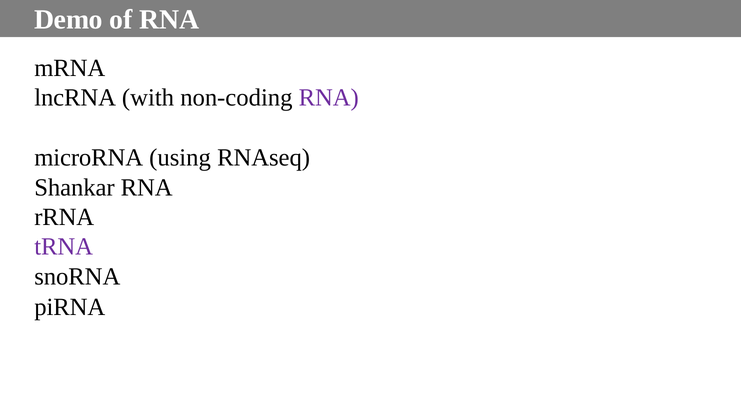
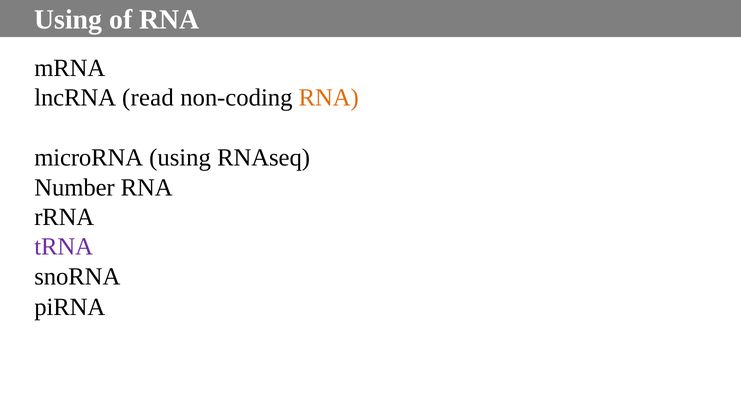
Demo: Demo -> Using (68, 20)
with: with -> read (148, 98)
RNA colour: purple -> orange (329, 98)
Shankar: Shankar -> Number (75, 187)
